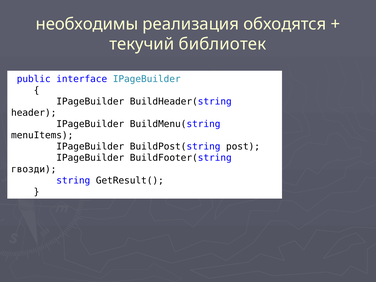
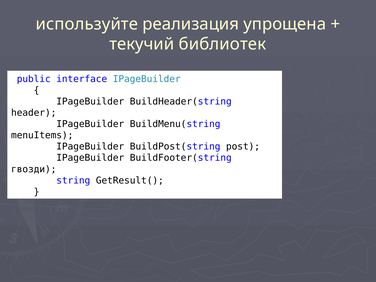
необходимы: необходимы -> используйте (87, 24)
обходятся: обходятся -> упрощена (285, 24)
